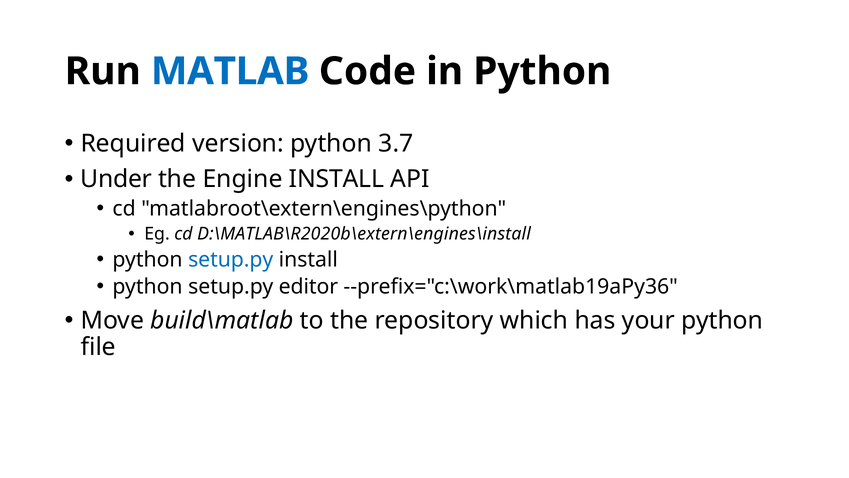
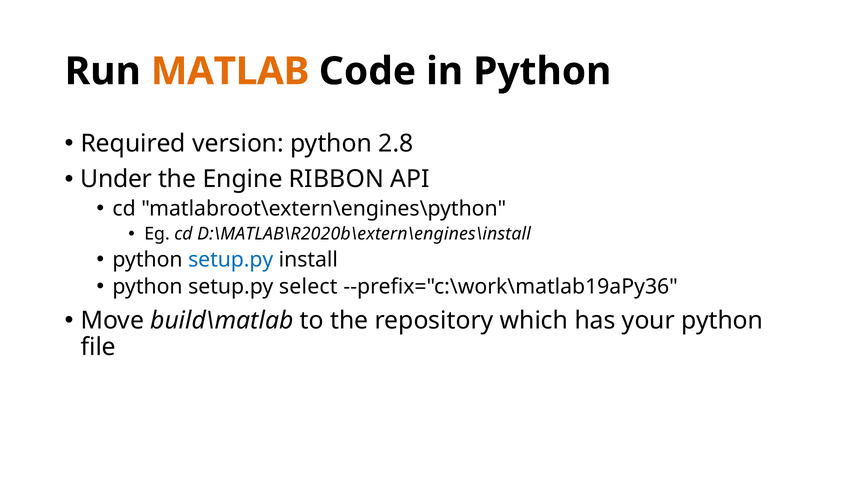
MATLAB colour: blue -> orange (230, 71)
3.7: 3.7 -> 2.8 (396, 144)
Engine INSTALL: INSTALL -> RIBBON (336, 179)
editor: editor -> select (308, 287)
